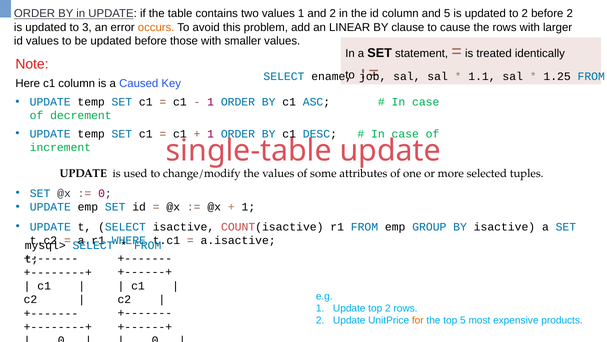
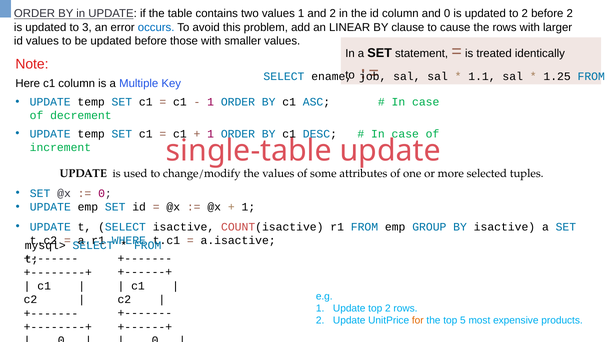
and 5: 5 -> 0 (447, 14)
occurs colour: orange -> blue (156, 27)
Caused: Caused -> Multiple (139, 84)
